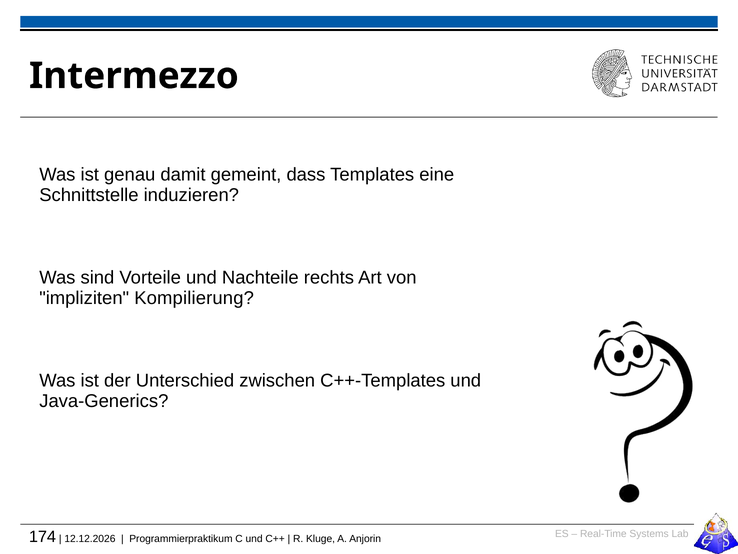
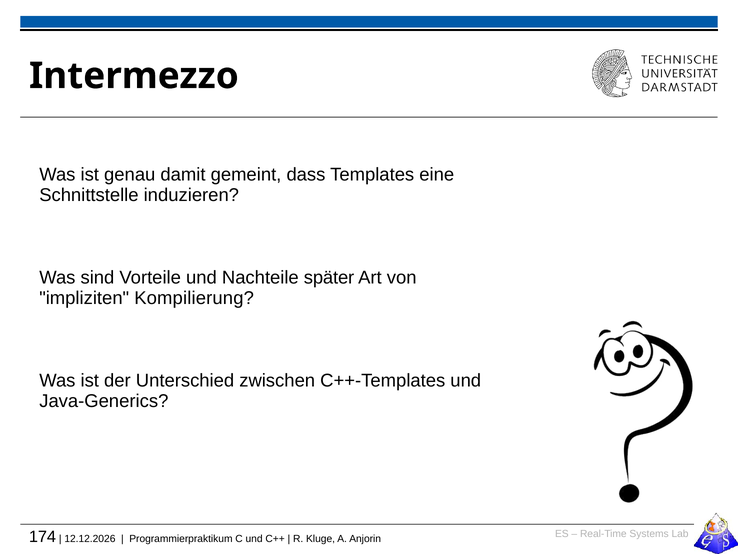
rechts: rechts -> später (329, 277)
